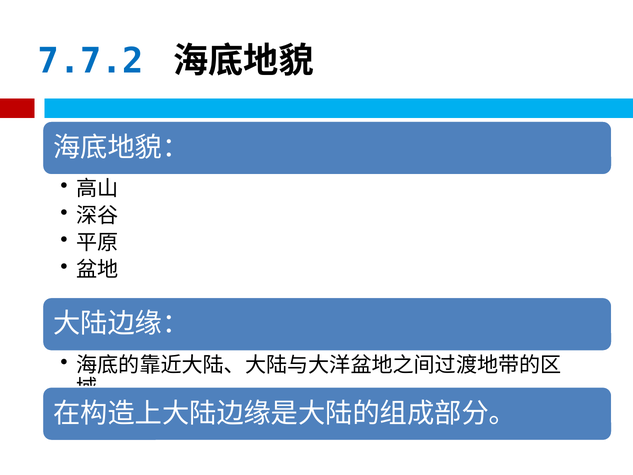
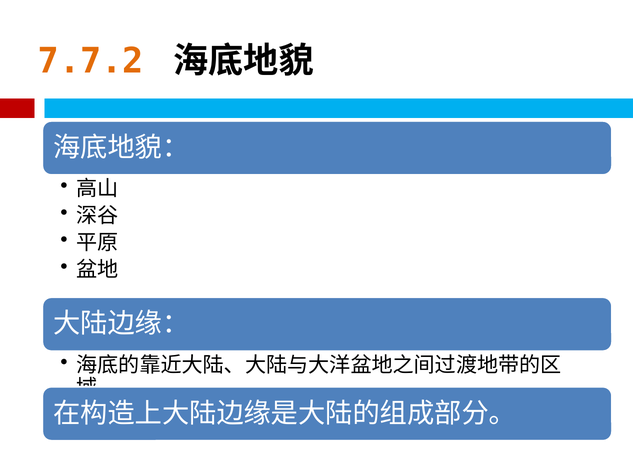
7.7.2 colour: blue -> orange (91, 61)
